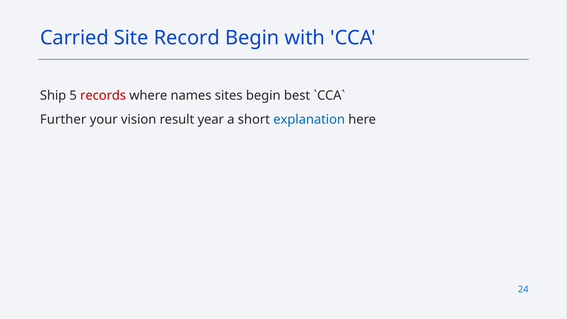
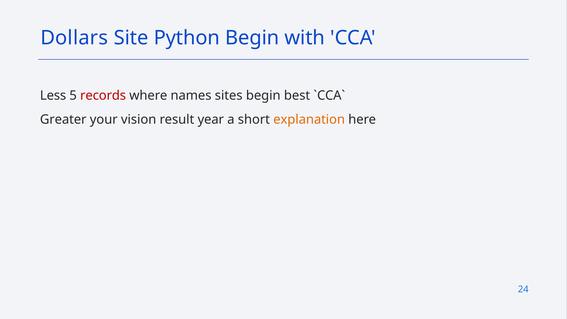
Carried: Carried -> Dollars (74, 38)
Record: Record -> Python (187, 38)
Ship: Ship -> Less (53, 96)
Further: Further -> Greater (63, 120)
explanation colour: blue -> orange (309, 120)
